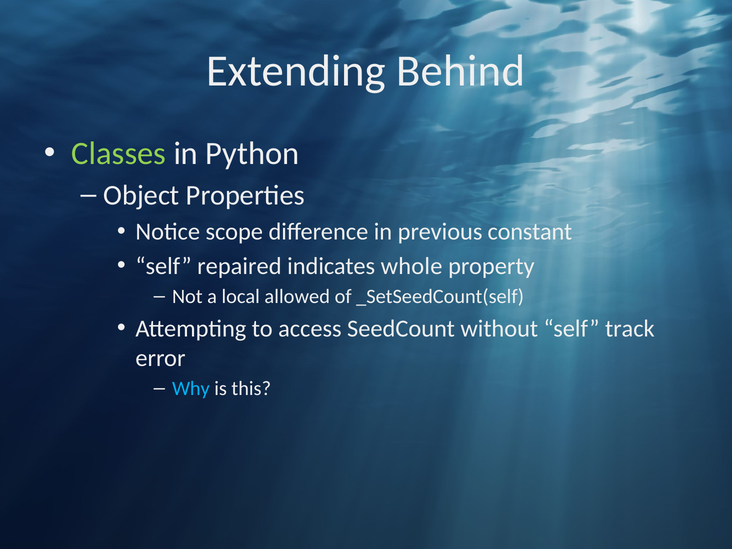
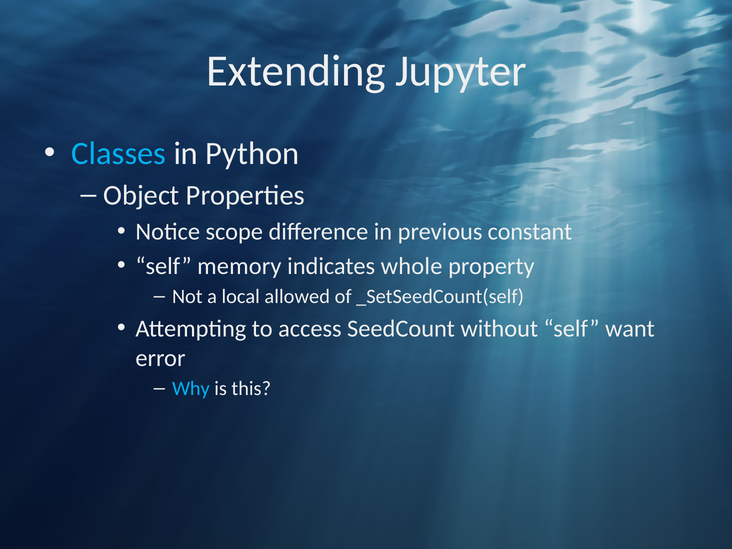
Behind: Behind -> Jupyter (461, 71)
Classes colour: light green -> light blue (119, 154)
repaired: repaired -> memory (239, 266)
track: track -> want (630, 329)
